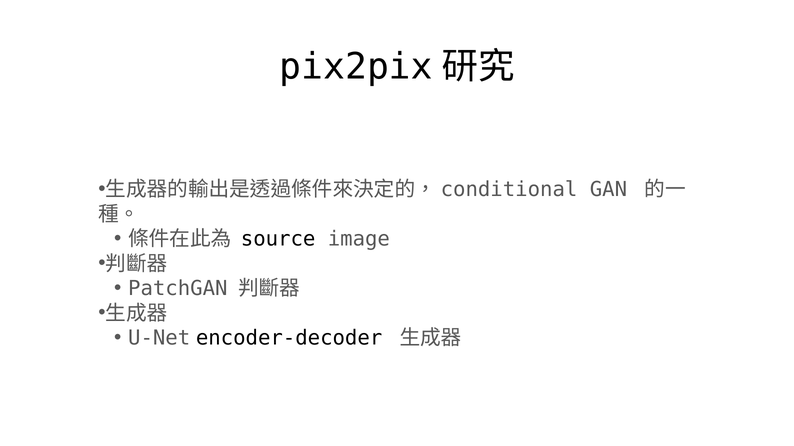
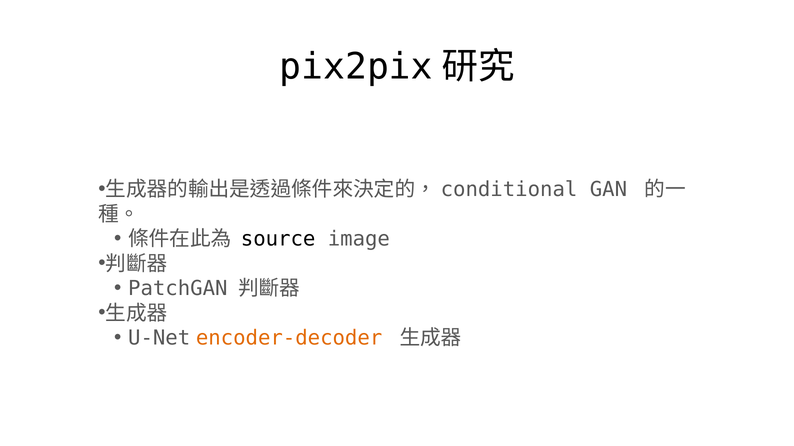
encoder-decoder colour: black -> orange (289, 339)
